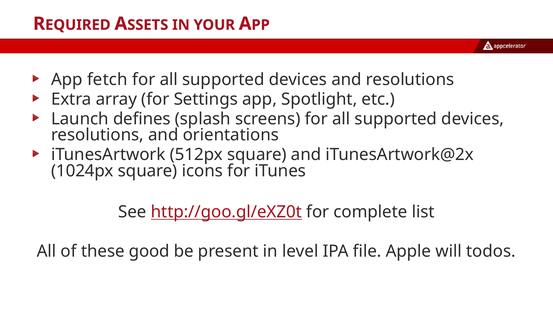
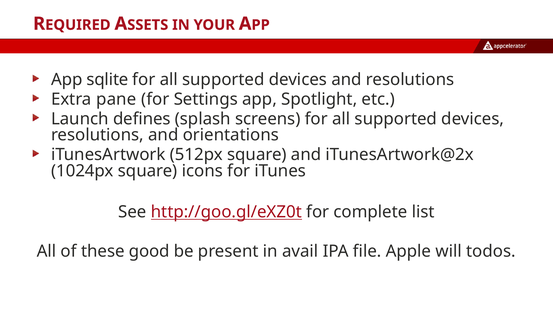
fetch: fetch -> sqlite (108, 80)
array: array -> pane (116, 99)
level: level -> avail (300, 251)
